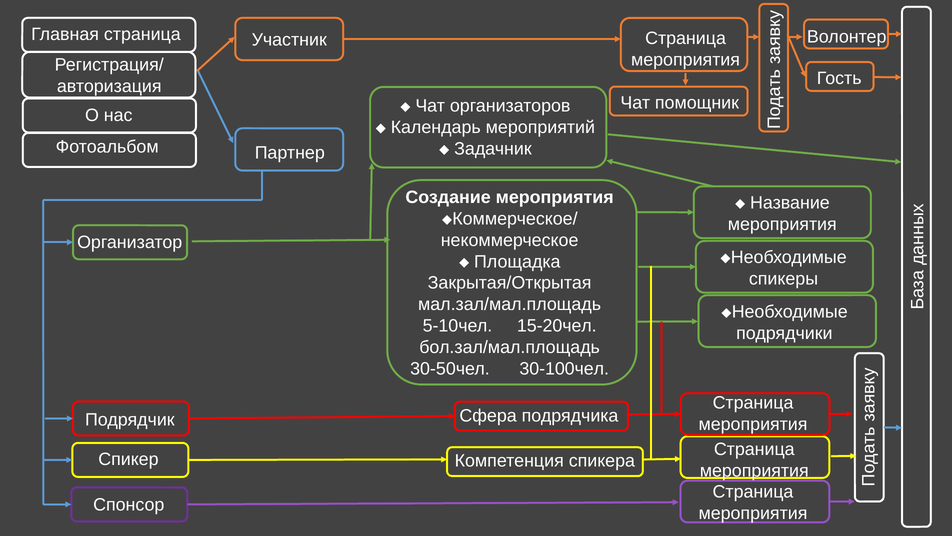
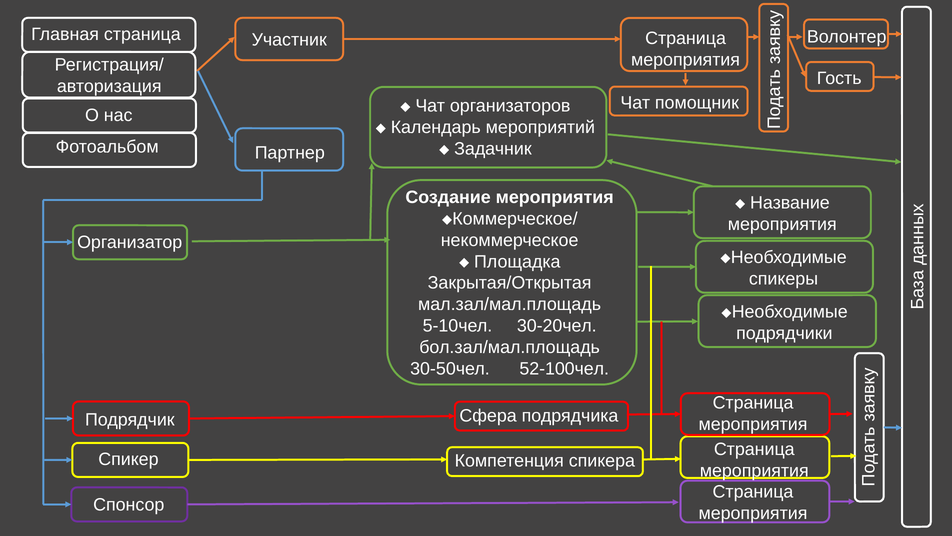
15-20чел: 15-20чел -> 30-20чел (557, 326)
30-100чел: 30-100чел -> 52-100чел (564, 369)
